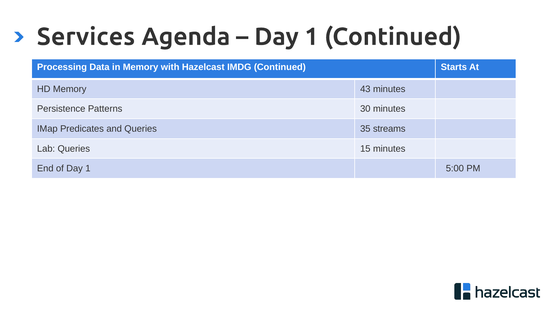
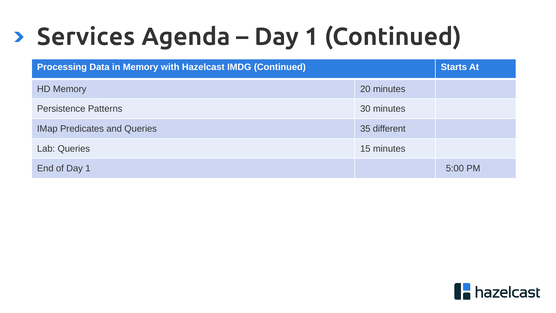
43: 43 -> 20 (365, 89)
streams: streams -> different (389, 129)
